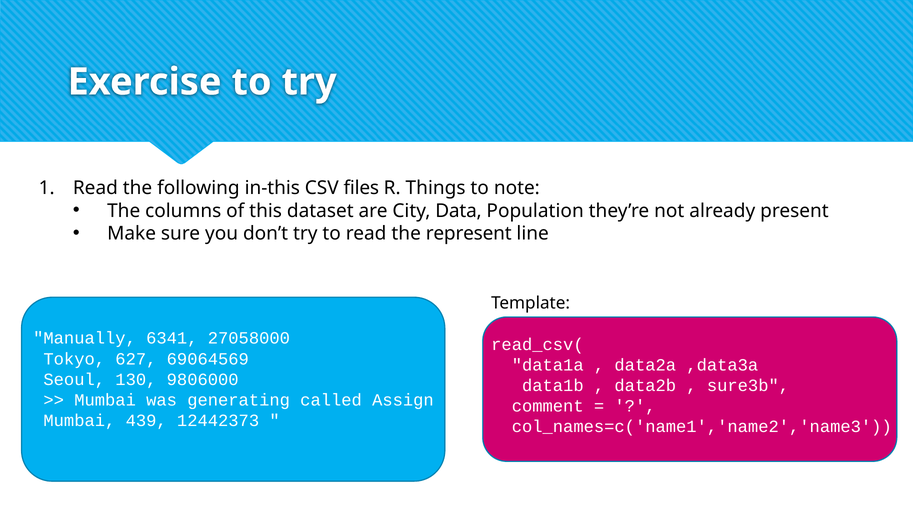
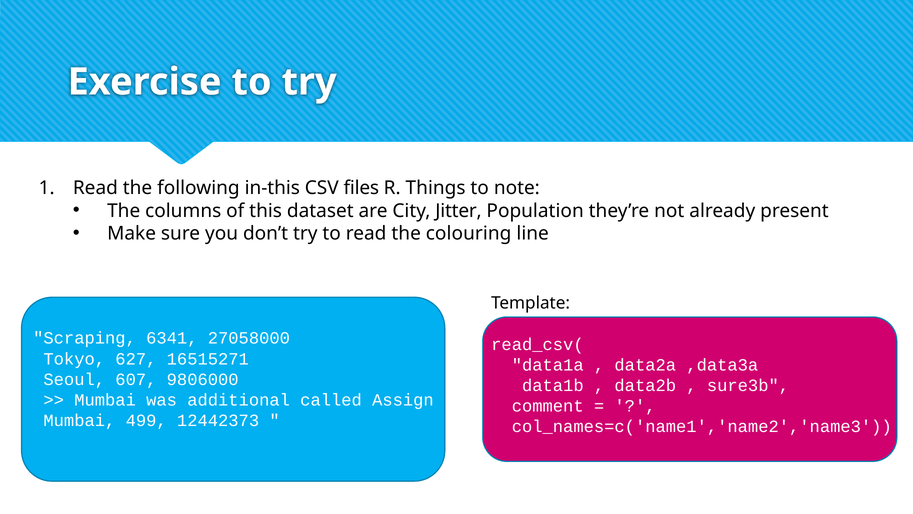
Data: Data -> Jitter (458, 211)
represent: represent -> colouring (469, 233)
Manually: Manually -> Scraping (85, 338)
69064569: 69064569 -> 16515271 (208, 359)
130: 130 -> 607 (136, 379)
generating: generating -> additional (239, 400)
439: 439 -> 499 (146, 420)
